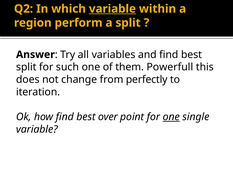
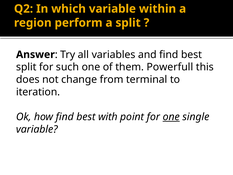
variable underline: present -> none (112, 9)
perfectly: perfectly -> terminal (147, 79)
over: over -> with (108, 117)
